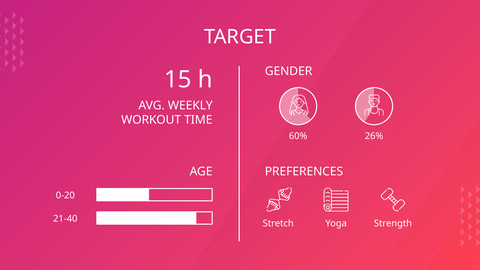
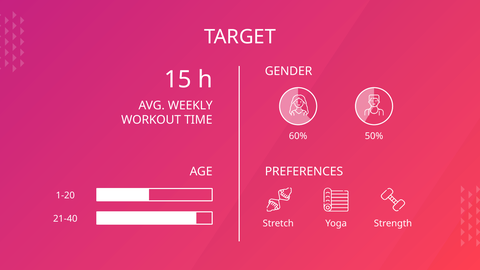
26%: 26% -> 50% (374, 136)
0-20: 0-20 -> 1-20 (65, 195)
